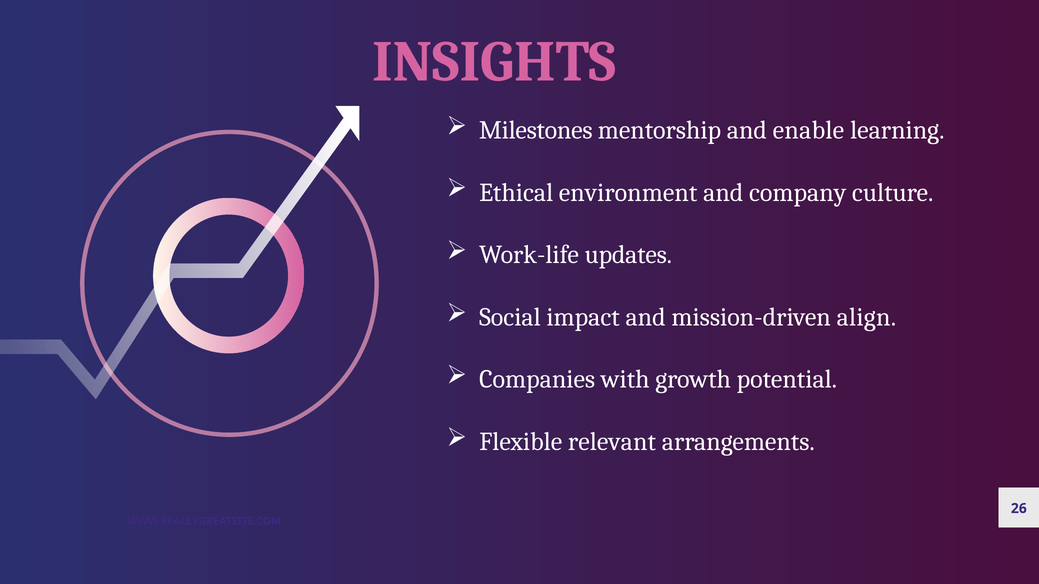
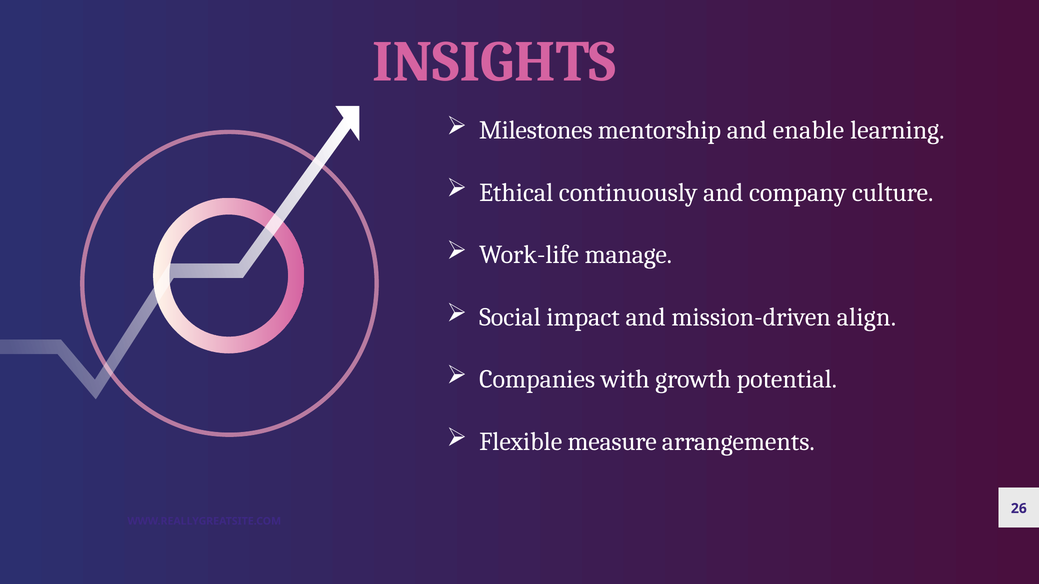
environment: environment -> continuously (628, 193)
updates: updates -> manage (628, 255)
relevant: relevant -> measure (612, 442)
